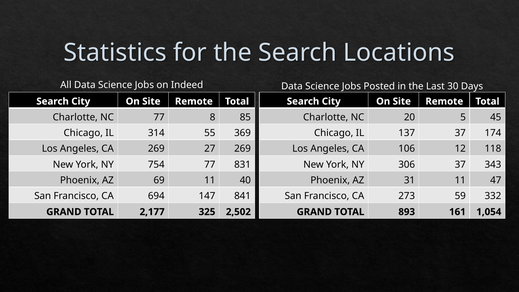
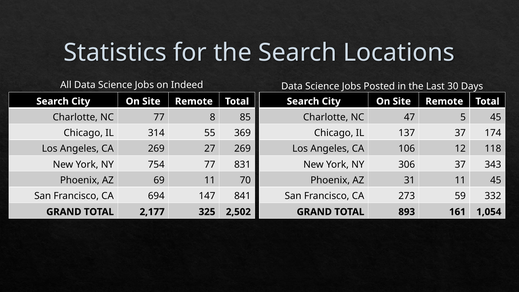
20: 20 -> 47 (410, 117)
40: 40 -> 70 (245, 180)
11 47: 47 -> 45 (496, 180)
